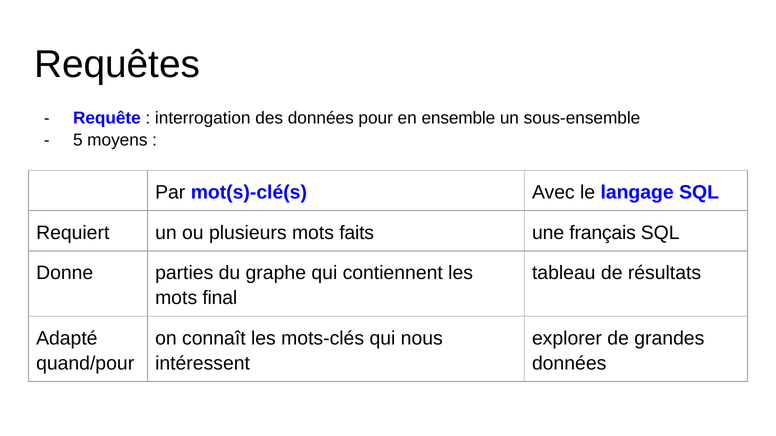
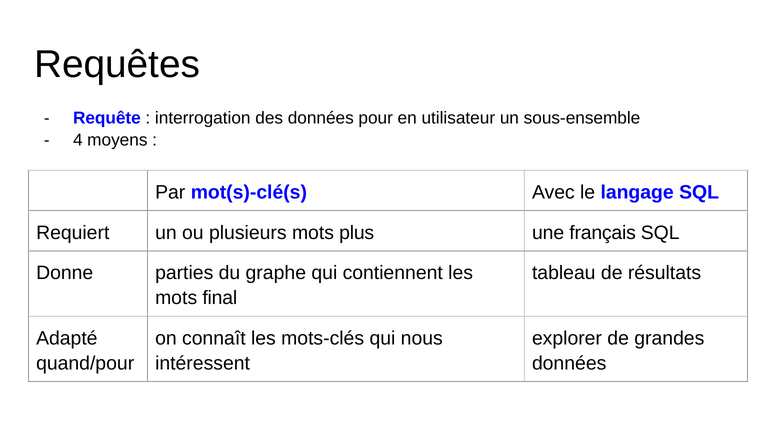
ensemble: ensemble -> utilisateur (458, 118)
5: 5 -> 4 (78, 140)
faits: faits -> plus (357, 233)
